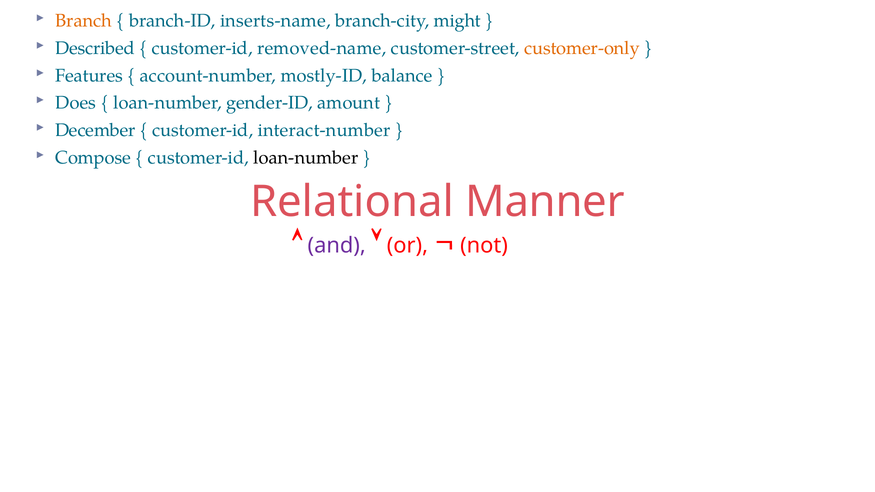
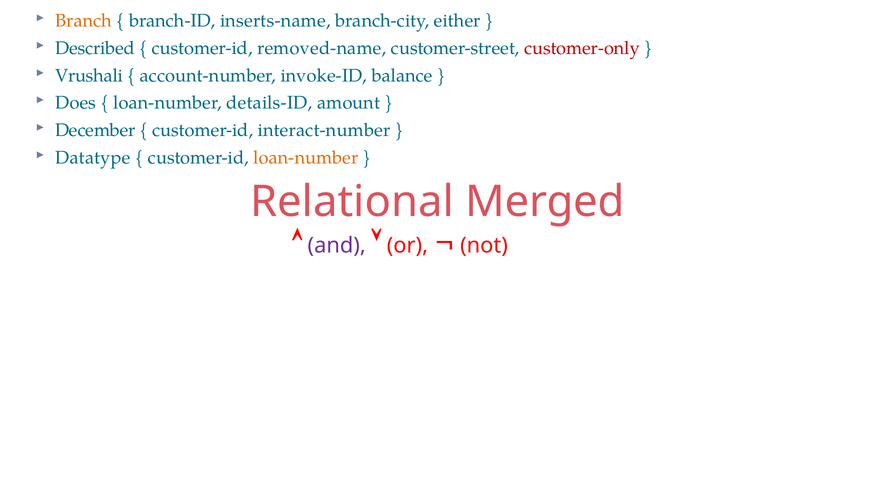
might: might -> either (457, 21)
customer-only colour: orange -> red (582, 48)
Features: Features -> Vrushali (89, 76)
mostly-ID: mostly-ID -> invoke-ID (324, 76)
gender-ID: gender-ID -> details-ID (269, 103)
Compose: Compose -> Datatype (93, 158)
loan-number colour: black -> orange (306, 158)
Manner: Manner -> Merged (545, 202)
